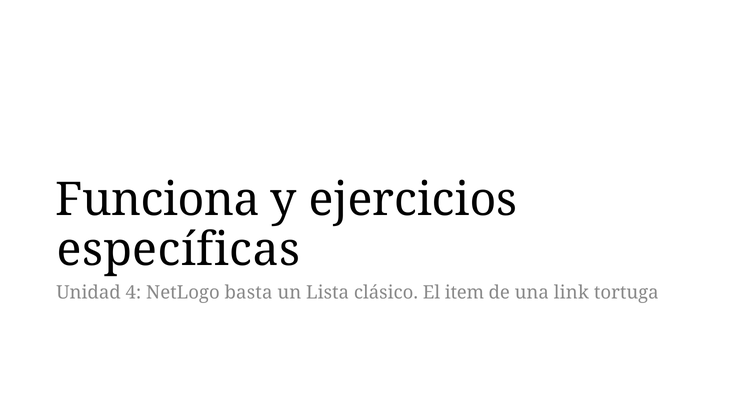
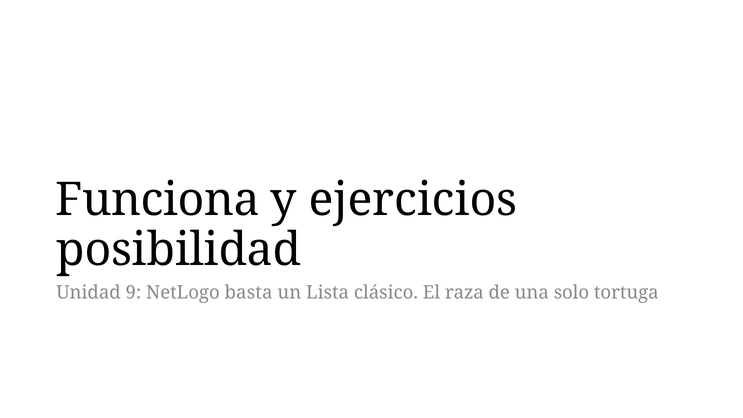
específicas: específicas -> posibilidad (179, 250)
4: 4 -> 9 (133, 292)
item: item -> raza (464, 292)
link: link -> solo (571, 292)
